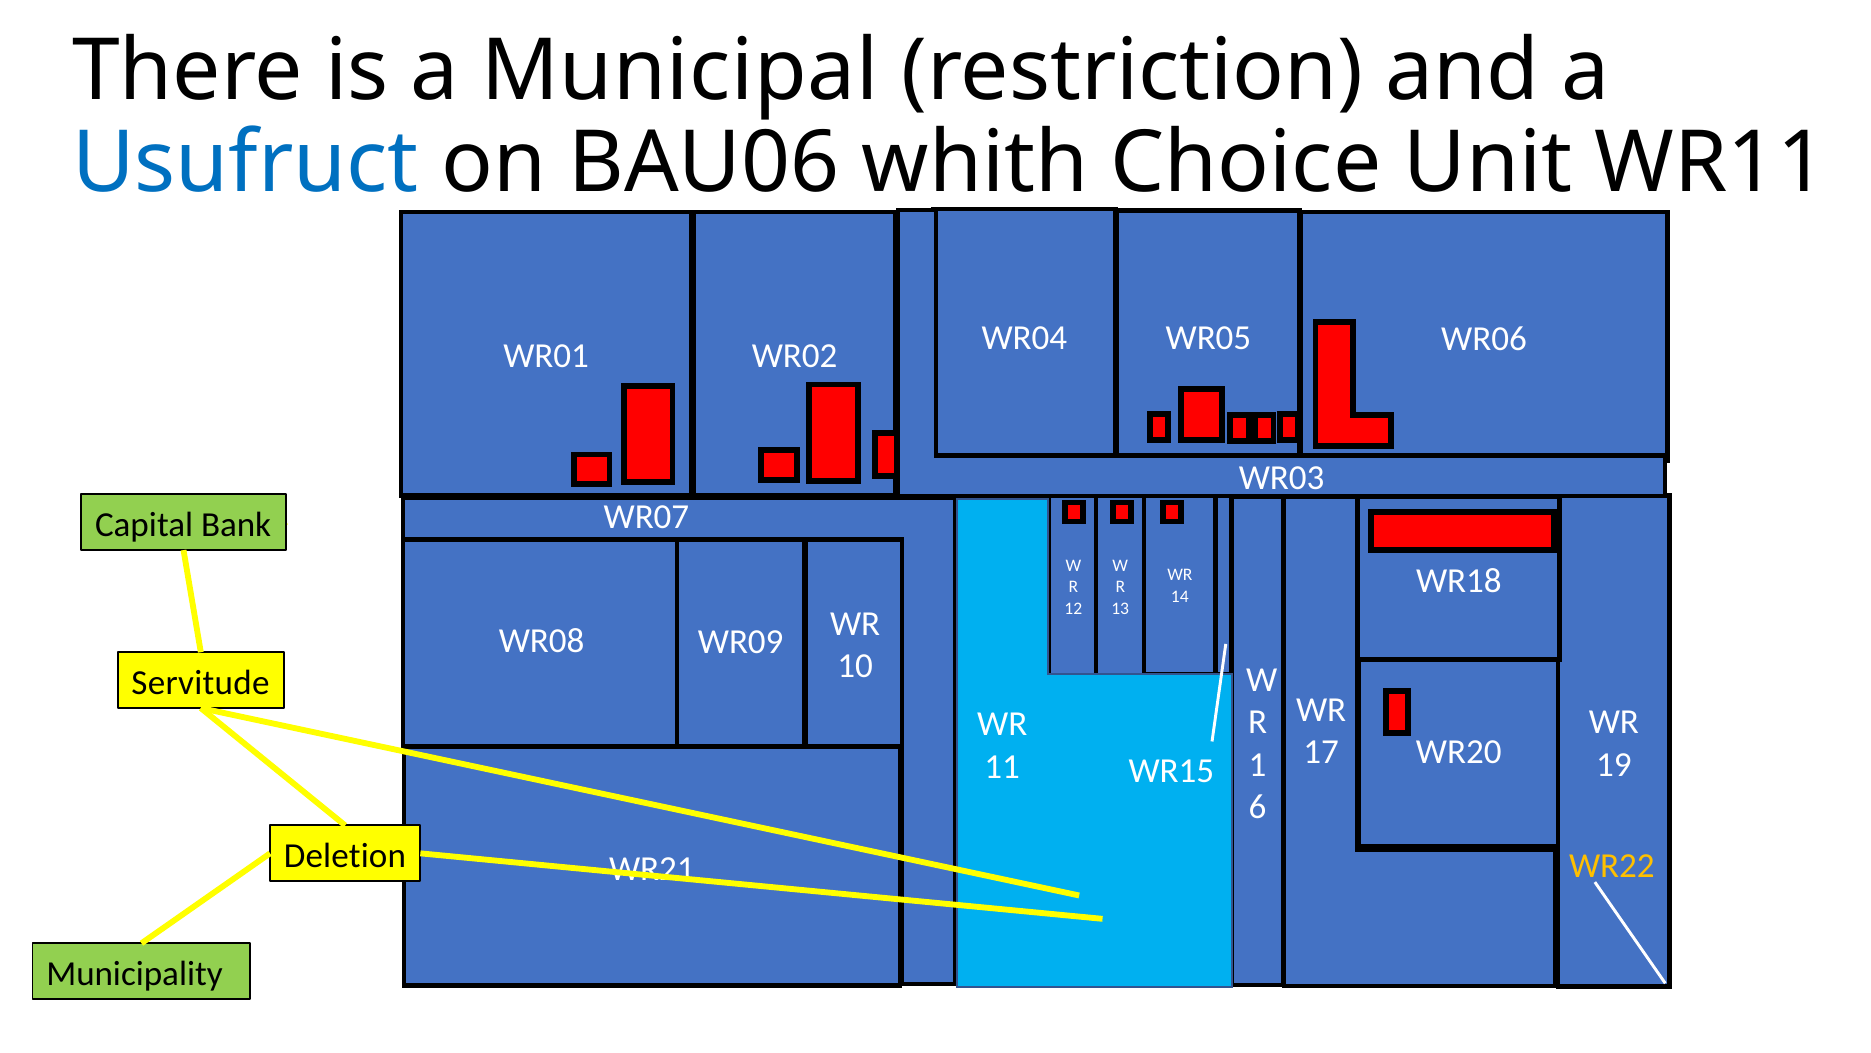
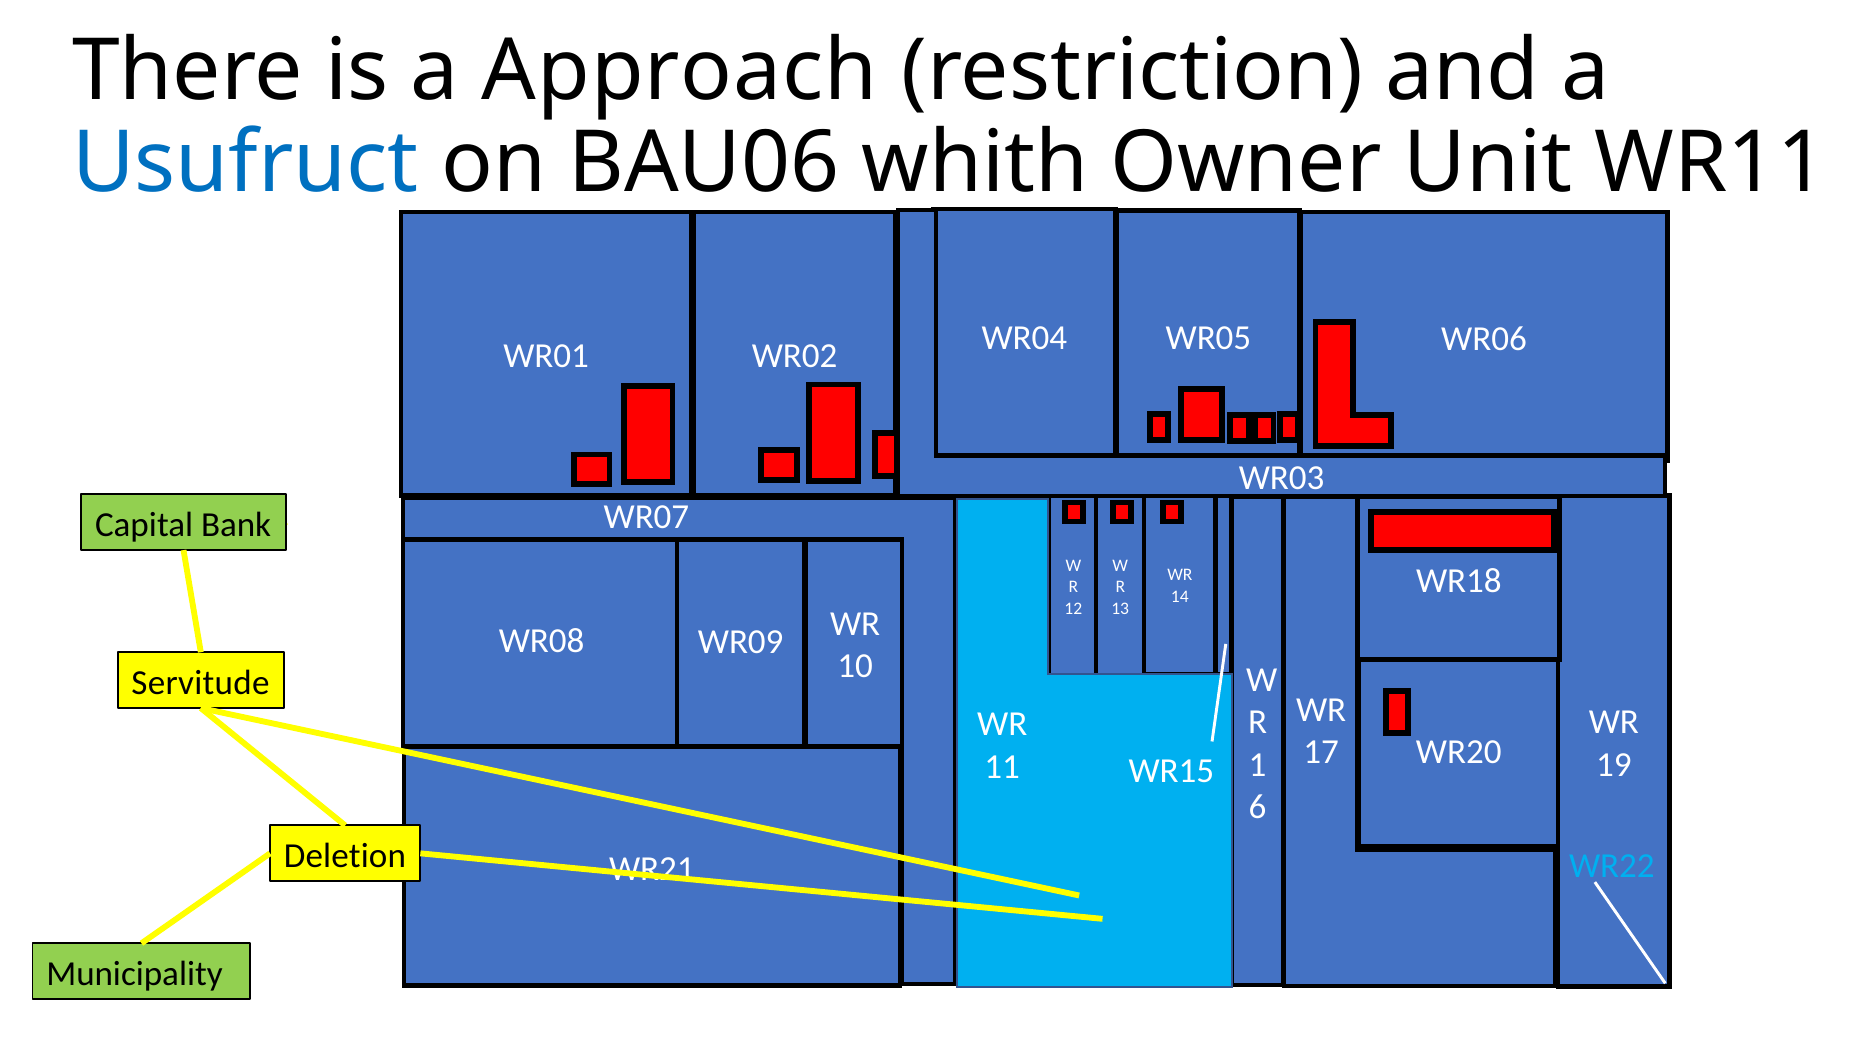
Municipal: Municipal -> Approach (680, 71)
Choice: Choice -> Owner (1246, 163)
WR22 colour: yellow -> light blue (1612, 865)
